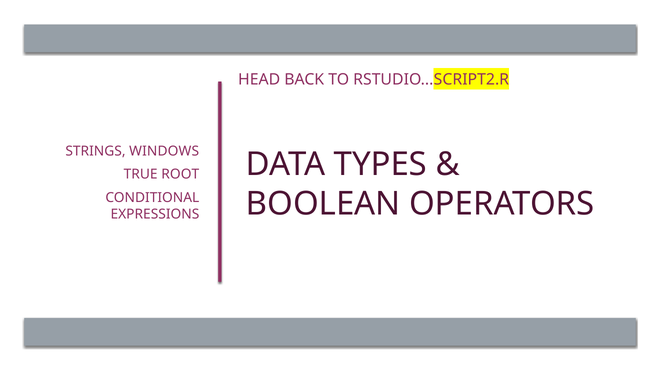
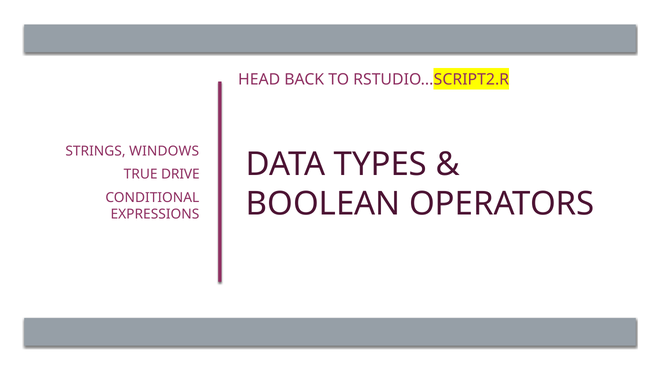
ROOT: ROOT -> DRIVE (180, 175)
